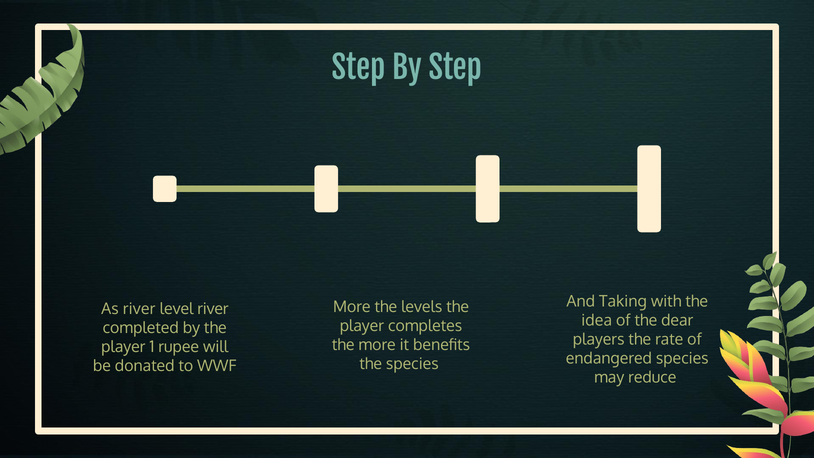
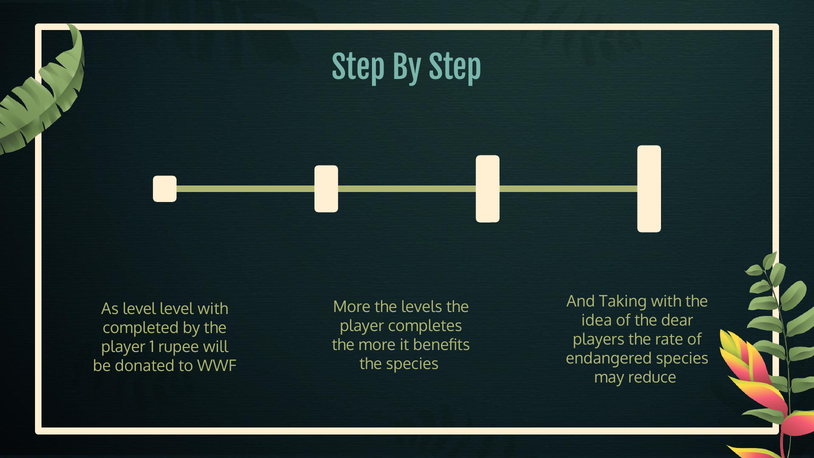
As river: river -> level (139, 309)
level river: river -> with (213, 309)
